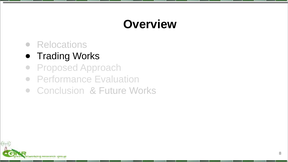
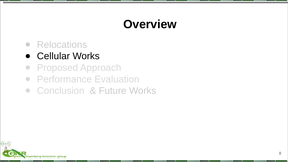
Trading: Trading -> Cellular (53, 56)
